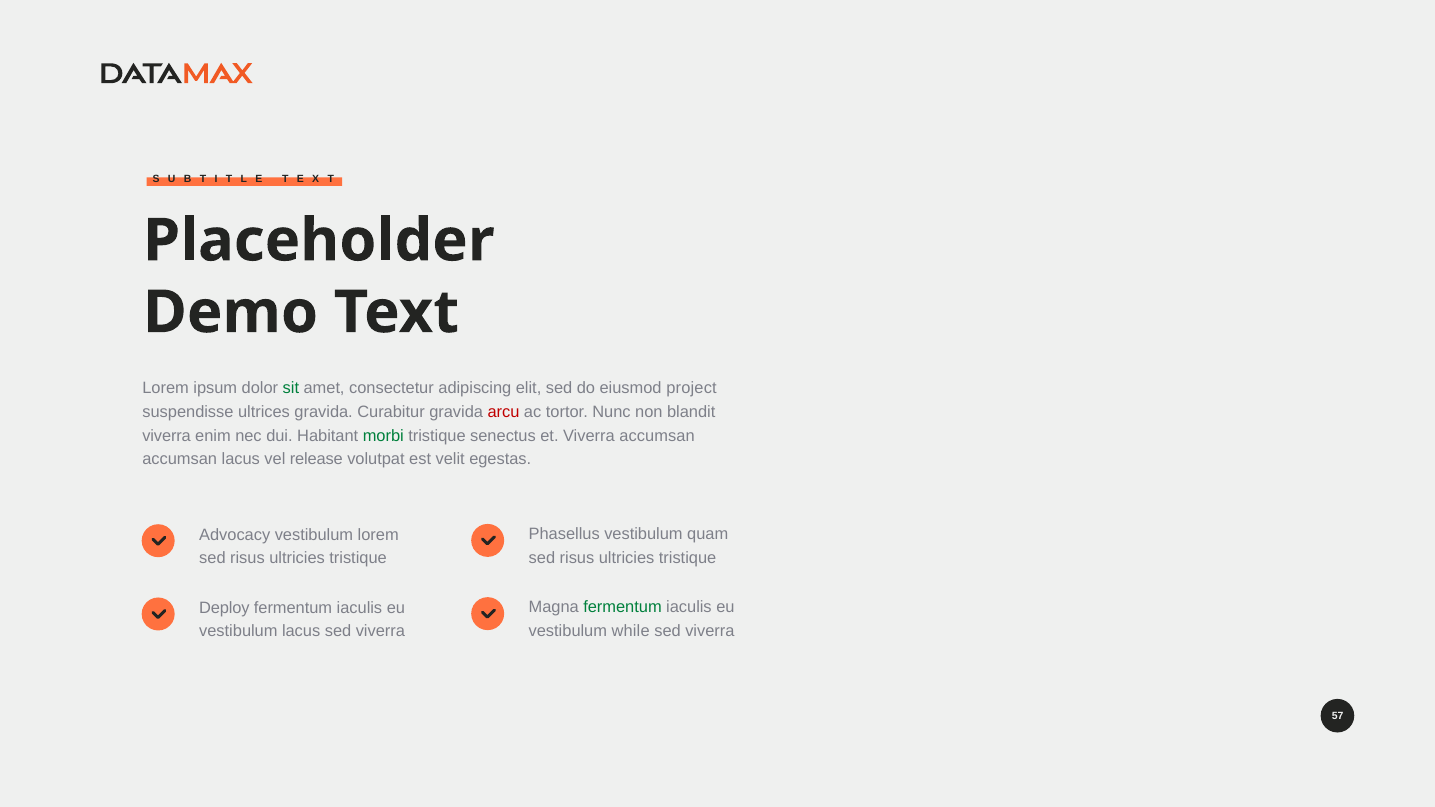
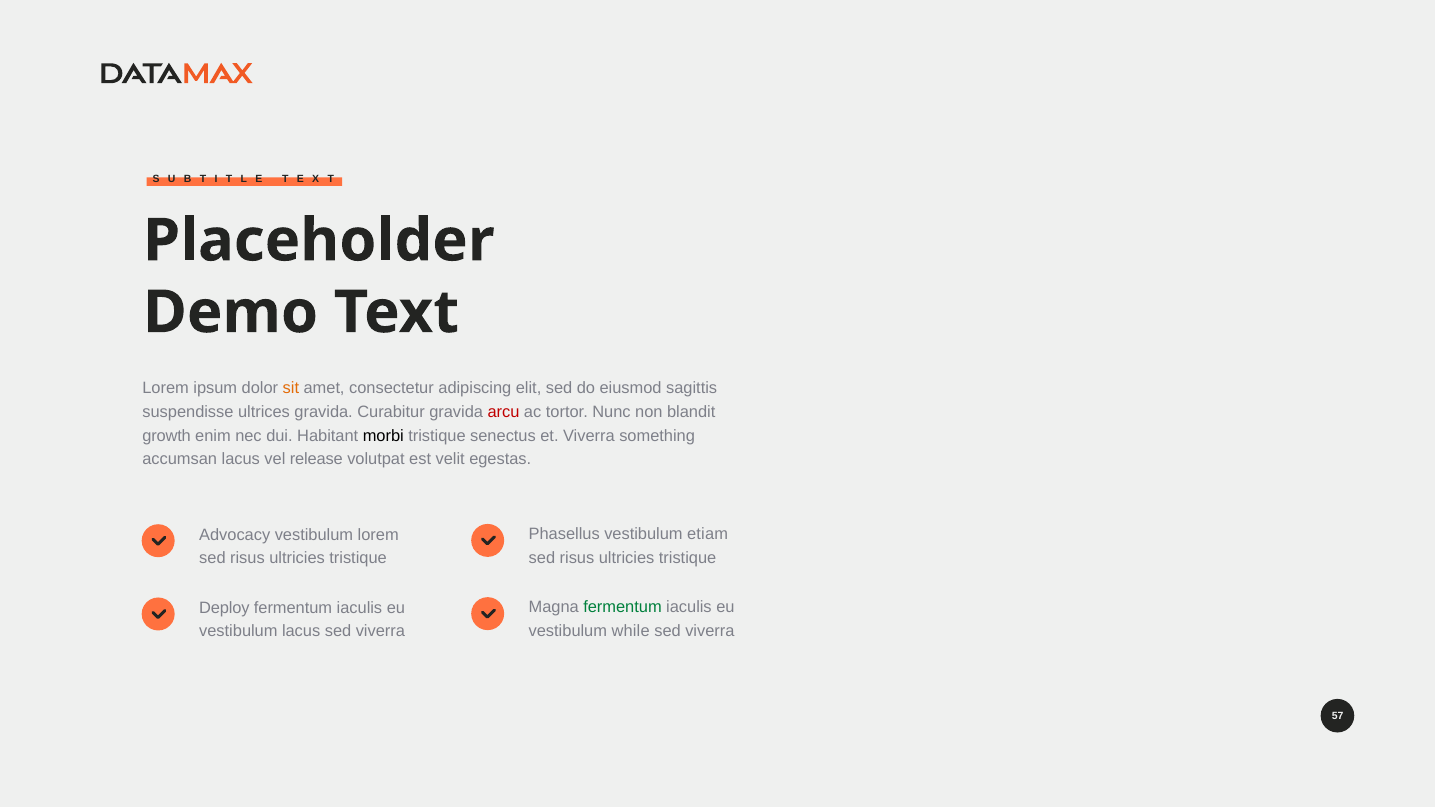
sit colour: green -> orange (291, 388)
project: project -> sagittis (692, 388)
viverra: viverra -> growth (167, 436)
morbi colour: green -> black (383, 436)
Viverra accumsan: accumsan -> something (657, 436)
quam: quam -> etiam (708, 534)
